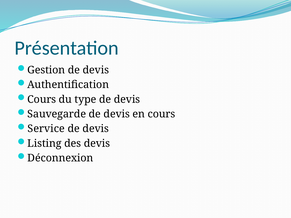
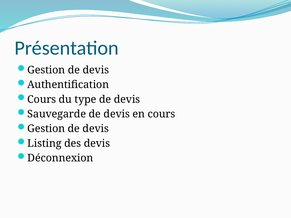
Service: Service -> Gestion (46, 129)
